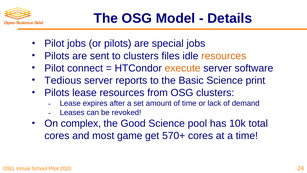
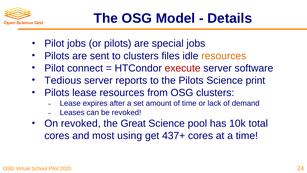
execute colour: orange -> red (183, 68)
the Basic: Basic -> Pilots (191, 80)
On complex: complex -> revoked (81, 123)
Good: Good -> Great (133, 123)
game: game -> using (130, 136)
570+: 570+ -> 437+ (174, 136)
